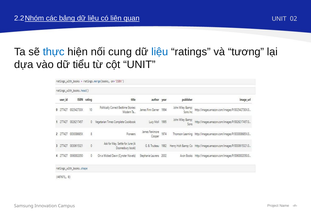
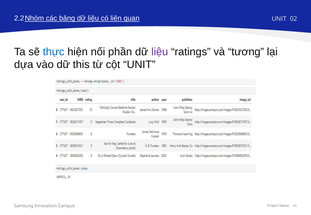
cung: cung -> phần (120, 52)
liệu colour: blue -> purple (160, 52)
tiểu: tiểu -> this (81, 65)
